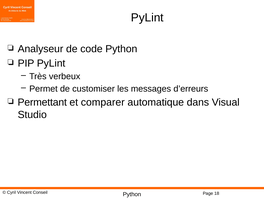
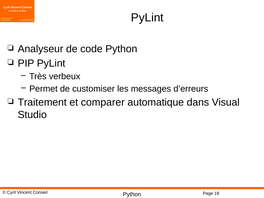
Permettant: Permettant -> Traitement (42, 102)
